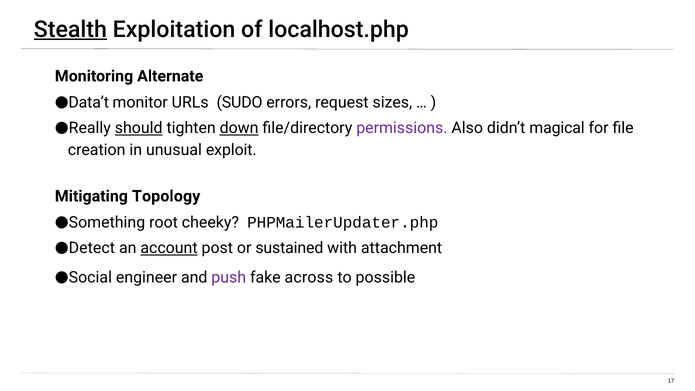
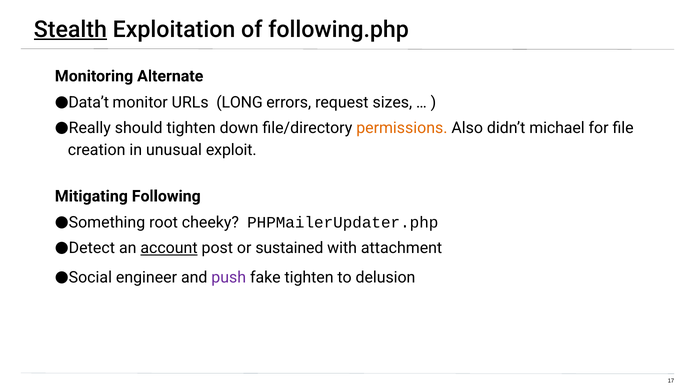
localhost.php: localhost.php -> following.php (339, 29)
SUDO: SUDO -> LONG (240, 102)
should underline: present -> none (139, 128)
down underline: present -> none (239, 128)
permissions colour: purple -> orange (402, 128)
magical: magical -> michael (557, 128)
Topology: Topology -> Following (166, 196)
fake across: across -> tighten (309, 277)
possible: possible -> delusion (385, 277)
